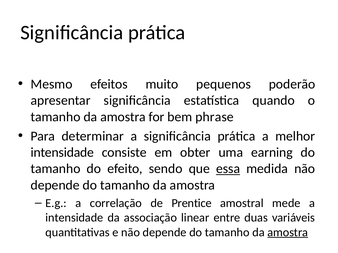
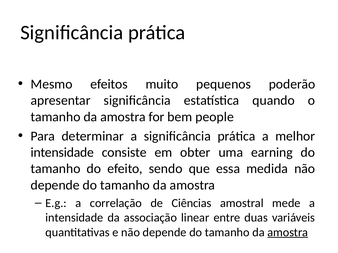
phrase: phrase -> people (215, 117)
essa underline: present -> none (228, 169)
Prentice: Prentice -> Ciências (192, 203)
